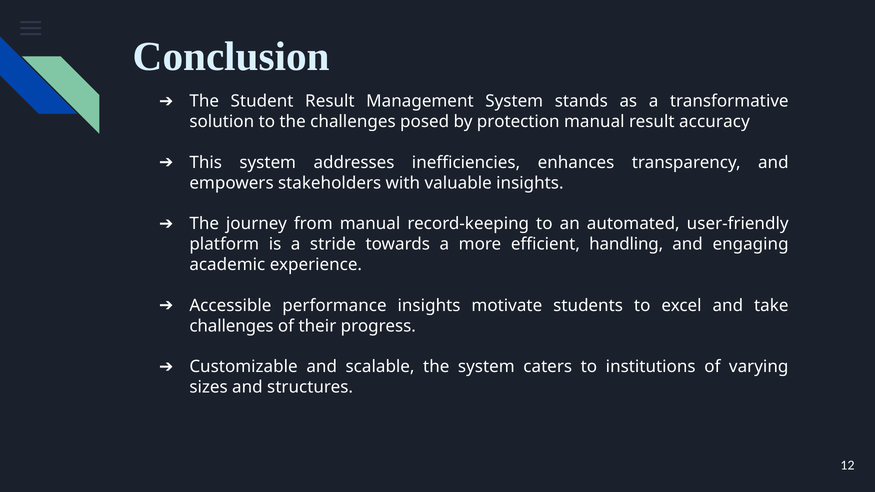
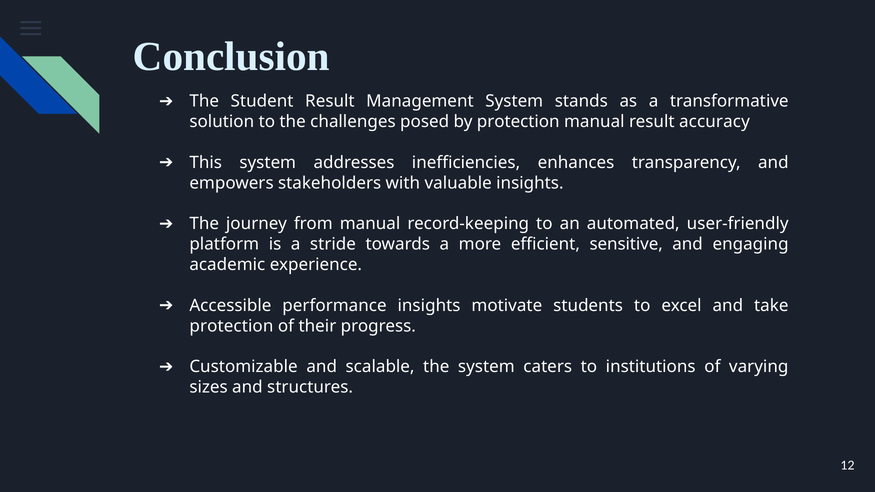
handling: handling -> sensitive (626, 244)
challenges: challenges -> protection (231, 326)
